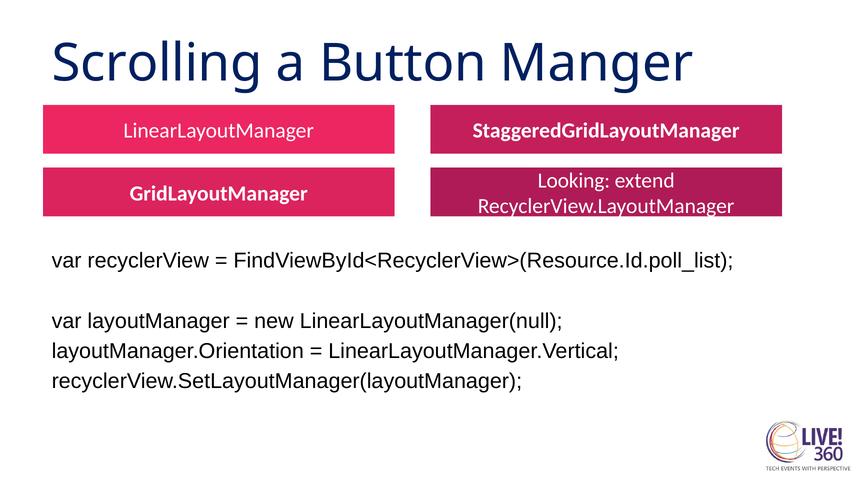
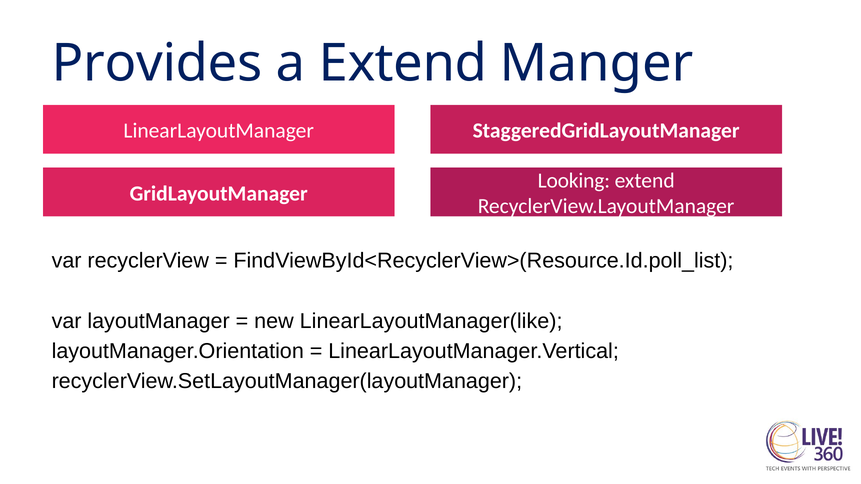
Scrolling: Scrolling -> Provides (157, 63)
a Button: Button -> Extend (403, 63)
LinearLayoutManager(null: LinearLayoutManager(null -> LinearLayoutManager(like (431, 321)
